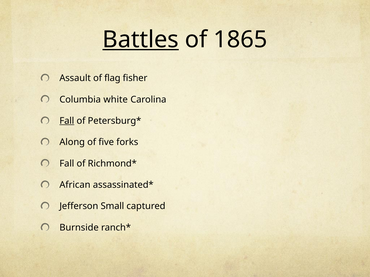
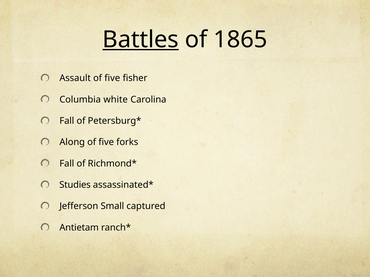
Assault of flag: flag -> five (112, 78)
Fall underline: present -> none (67, 121)
African: African -> Studies (75, 185)
Burnside: Burnside -> Antietam (79, 228)
